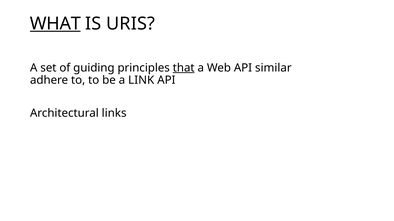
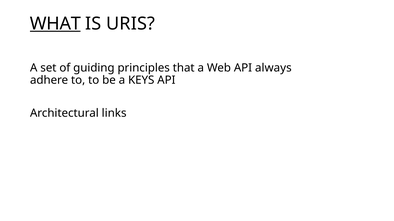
that underline: present -> none (184, 68)
similar: similar -> always (273, 68)
LINK: LINK -> KEYS (141, 80)
